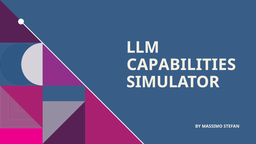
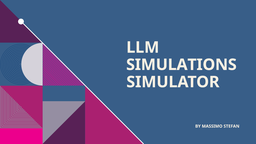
CAPABILITIES: CAPABILITIES -> SIMULATIONS (181, 65)
